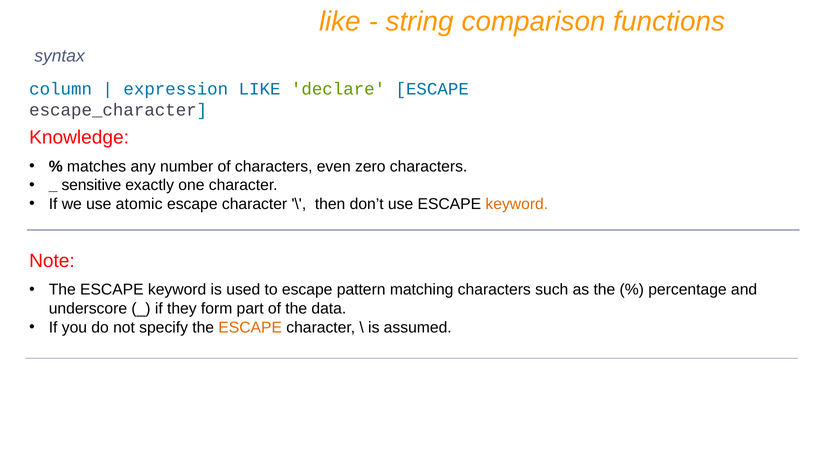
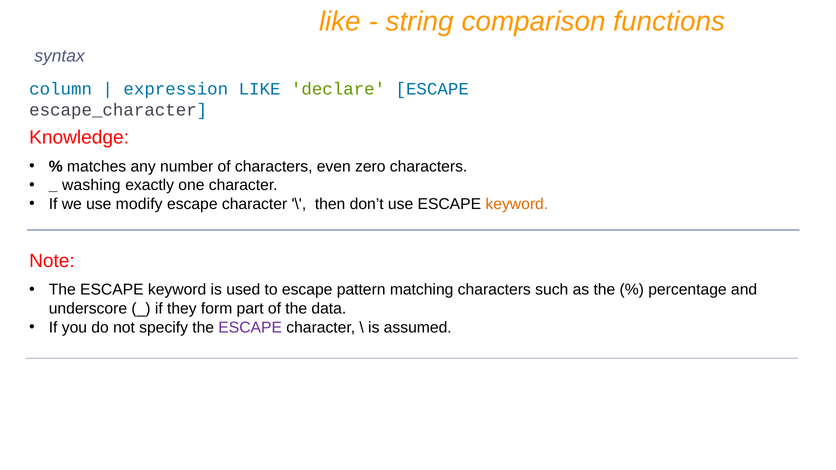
sensitive: sensitive -> washing (91, 185)
atomic: atomic -> modify (139, 204)
ESCAPE colour: orange -> purple (250, 328)
